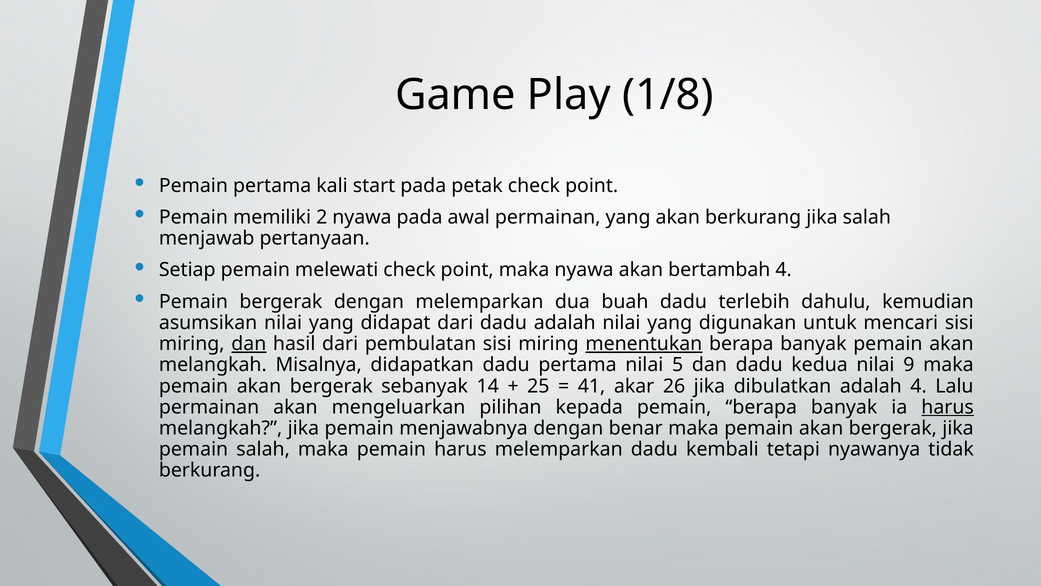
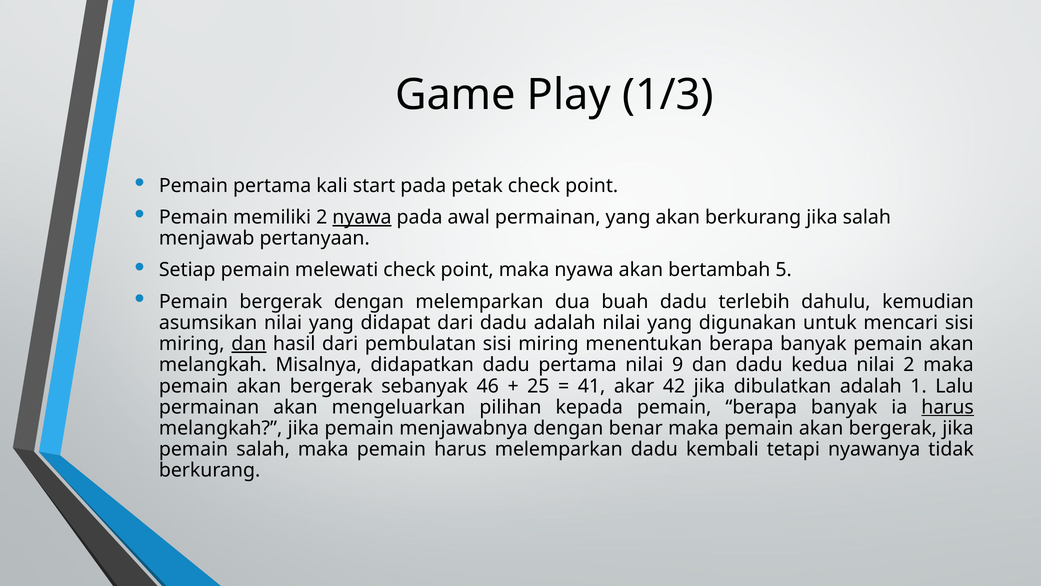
1/8: 1/8 -> 1/3 (668, 95)
nyawa underline: none -> present (362, 217)
bertambah 4: 4 -> 5 (784, 270)
menentukan underline: present -> none (644, 344)
5: 5 -> 9 (678, 365)
nilai 9: 9 -> 2 (909, 365)
14: 14 -> 46 (488, 386)
26: 26 -> 42 (674, 386)
adalah 4: 4 -> 1 (919, 386)
